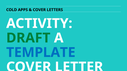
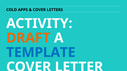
DRAFT colour: green -> orange (28, 38)
